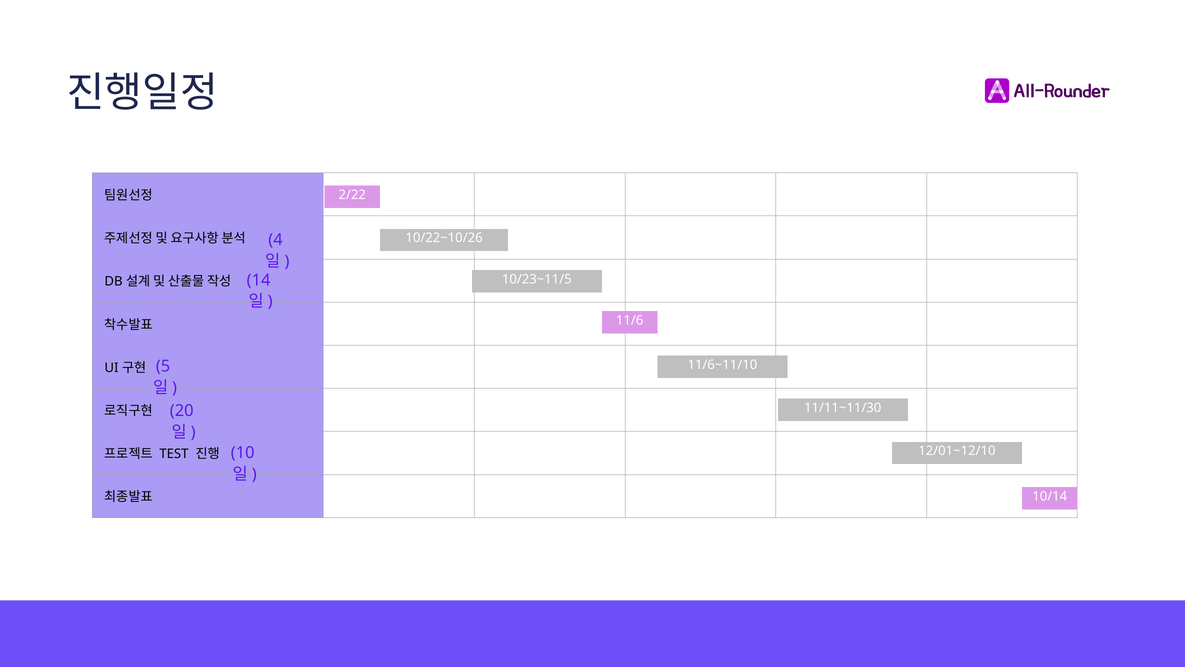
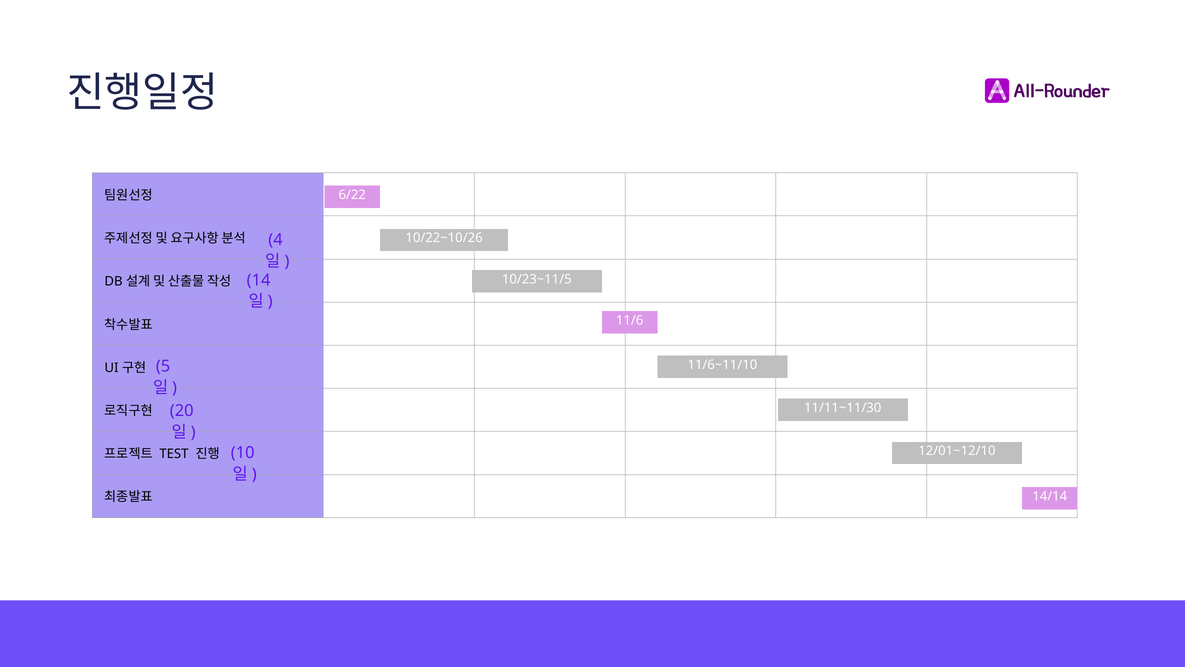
2/22: 2/22 -> 6/22 (352, 195)
10/14: 10/14 -> 14/14 (1050, 496)
